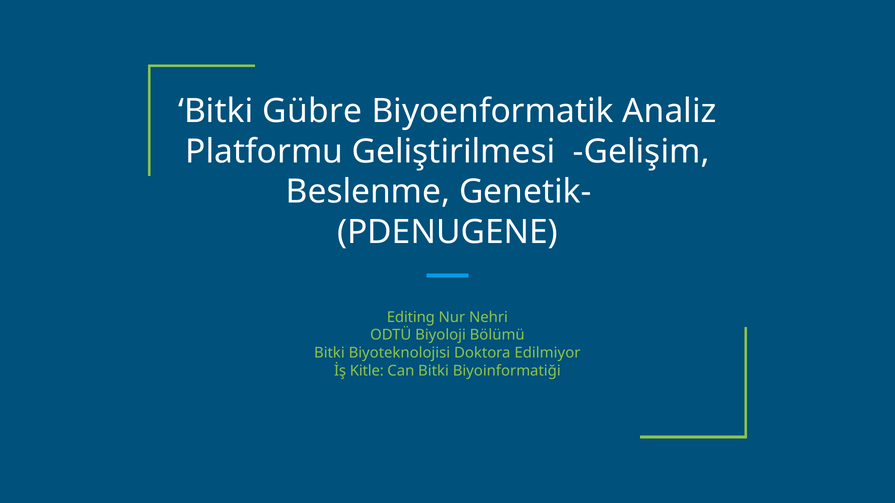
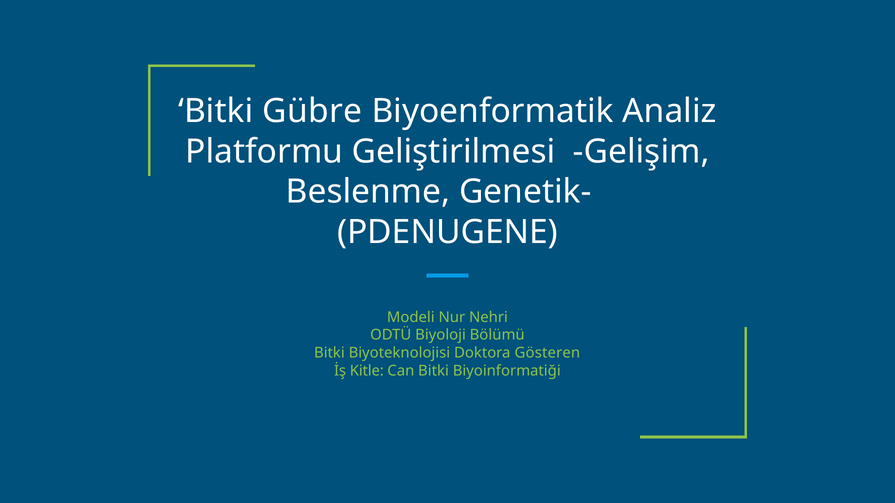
Editing: Editing -> Modeli (411, 317)
Edilmiyor: Edilmiyor -> Gösteren (547, 353)
